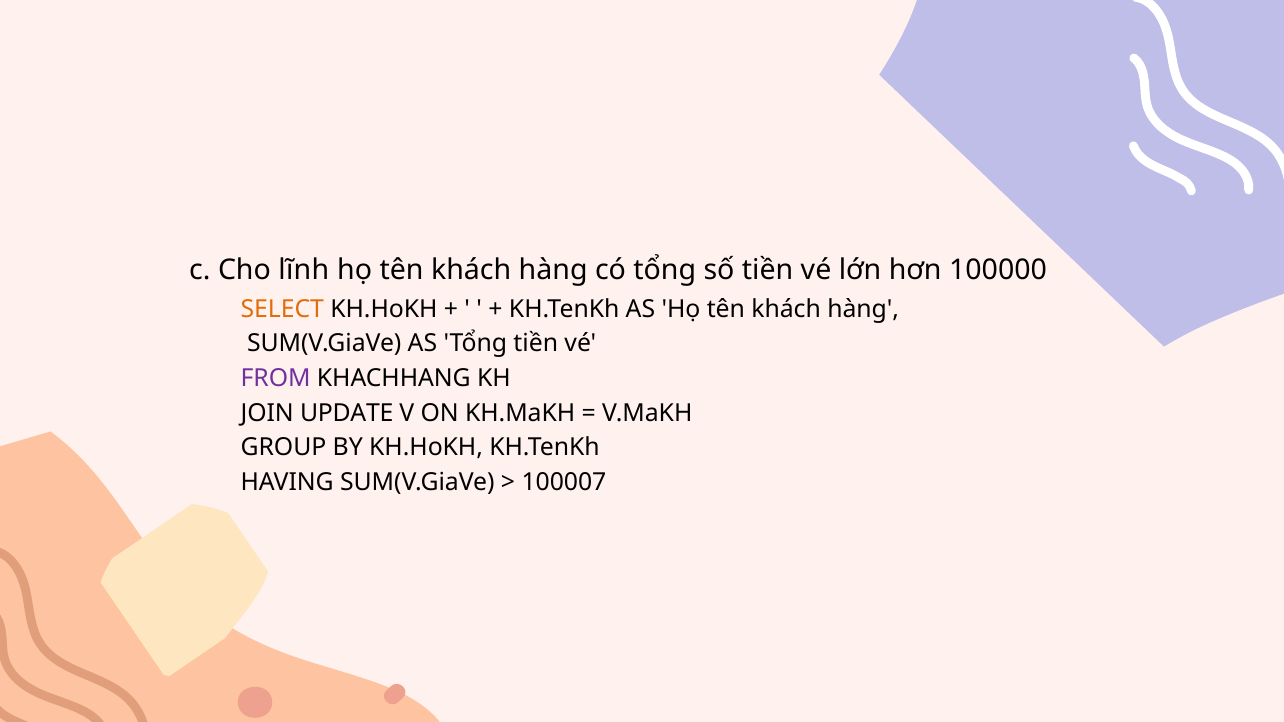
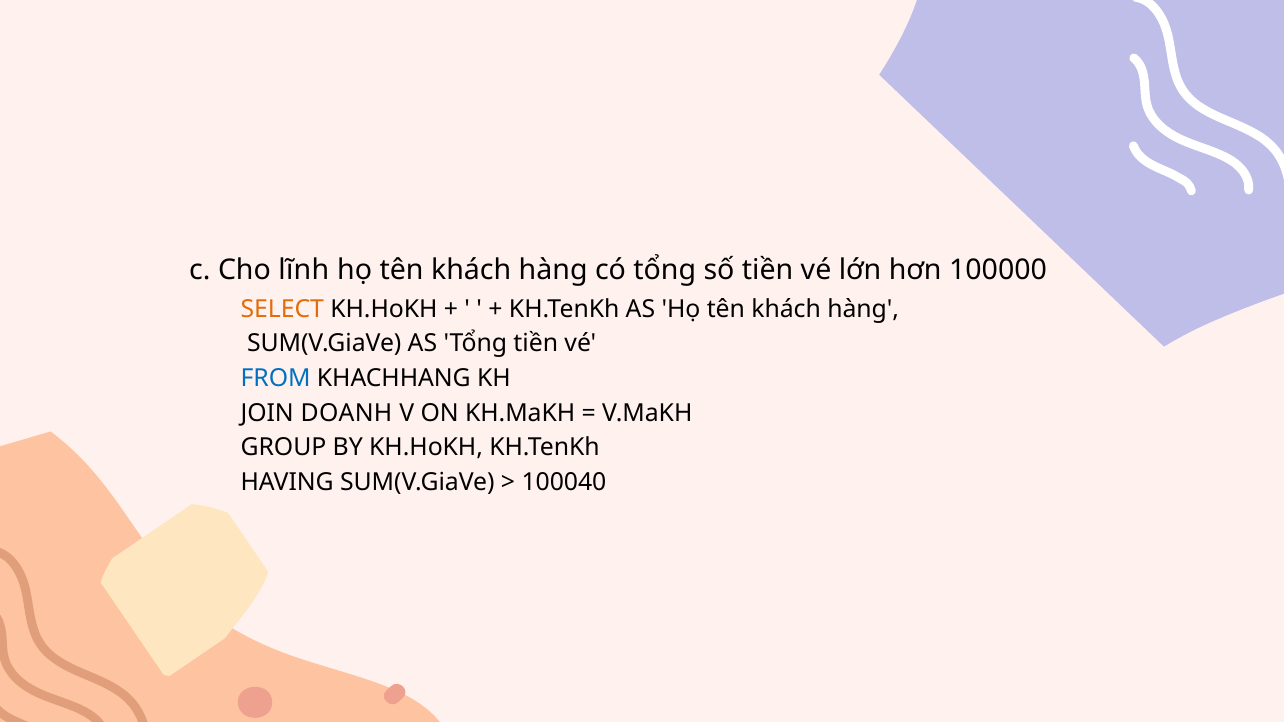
FROM colour: purple -> blue (276, 378)
UPDATE: UPDATE -> DOANH (346, 413)
100007: 100007 -> 100040 (564, 482)
